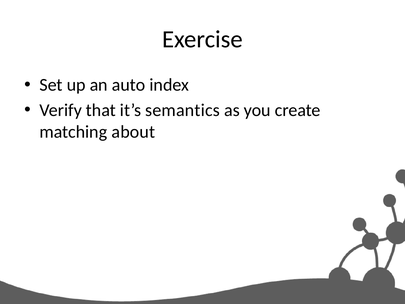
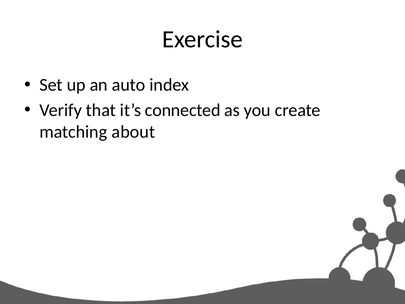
semantics: semantics -> connected (183, 110)
